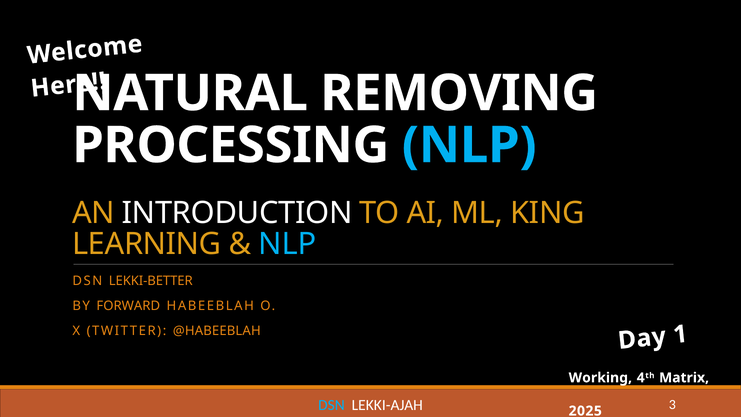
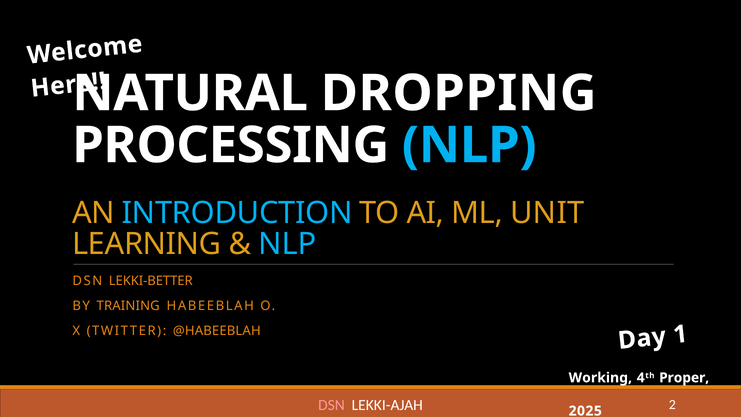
REMOVING: REMOVING -> DROPPING (459, 93)
INTRODUCTION colour: white -> light blue (237, 213)
KING: KING -> UNIT (547, 213)
FORWARD: FORWARD -> TRAINING (128, 306)
Matrix: Matrix -> Proper (684, 378)
DSN colour: light blue -> pink (332, 405)
3: 3 -> 2 (672, 405)
